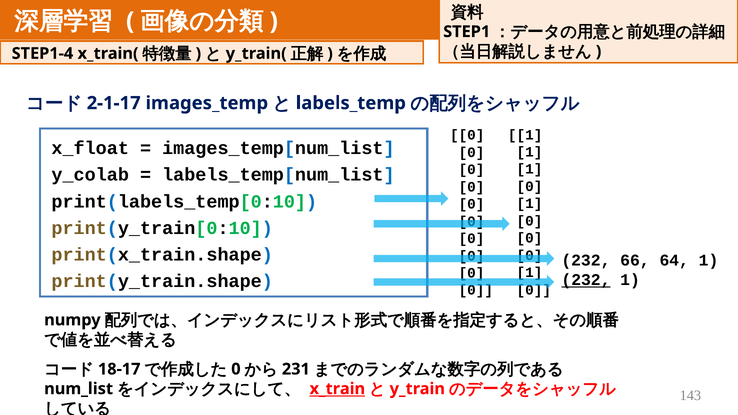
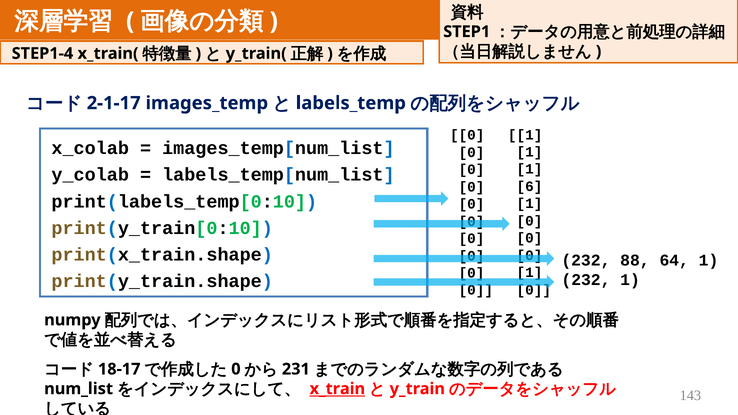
x_float: x_float -> x_colab (90, 148)
0: 0 -> 6 (530, 187)
66: 66 -> 88 (635, 260)
232 underline: present -> none (586, 280)
